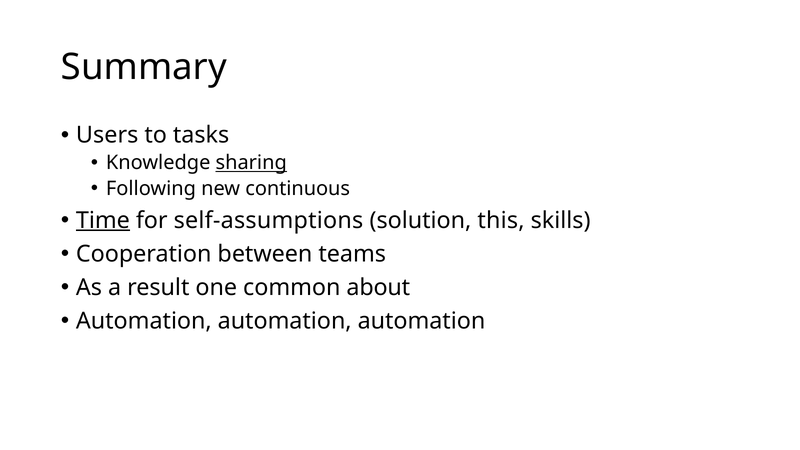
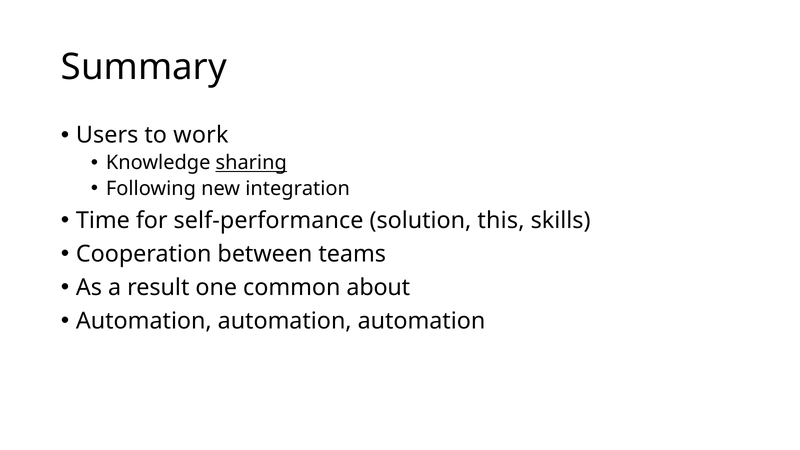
tasks: tasks -> work (201, 135)
continuous: continuous -> integration (298, 189)
Time underline: present -> none (103, 220)
self-assumptions: self-assumptions -> self-performance (269, 220)
